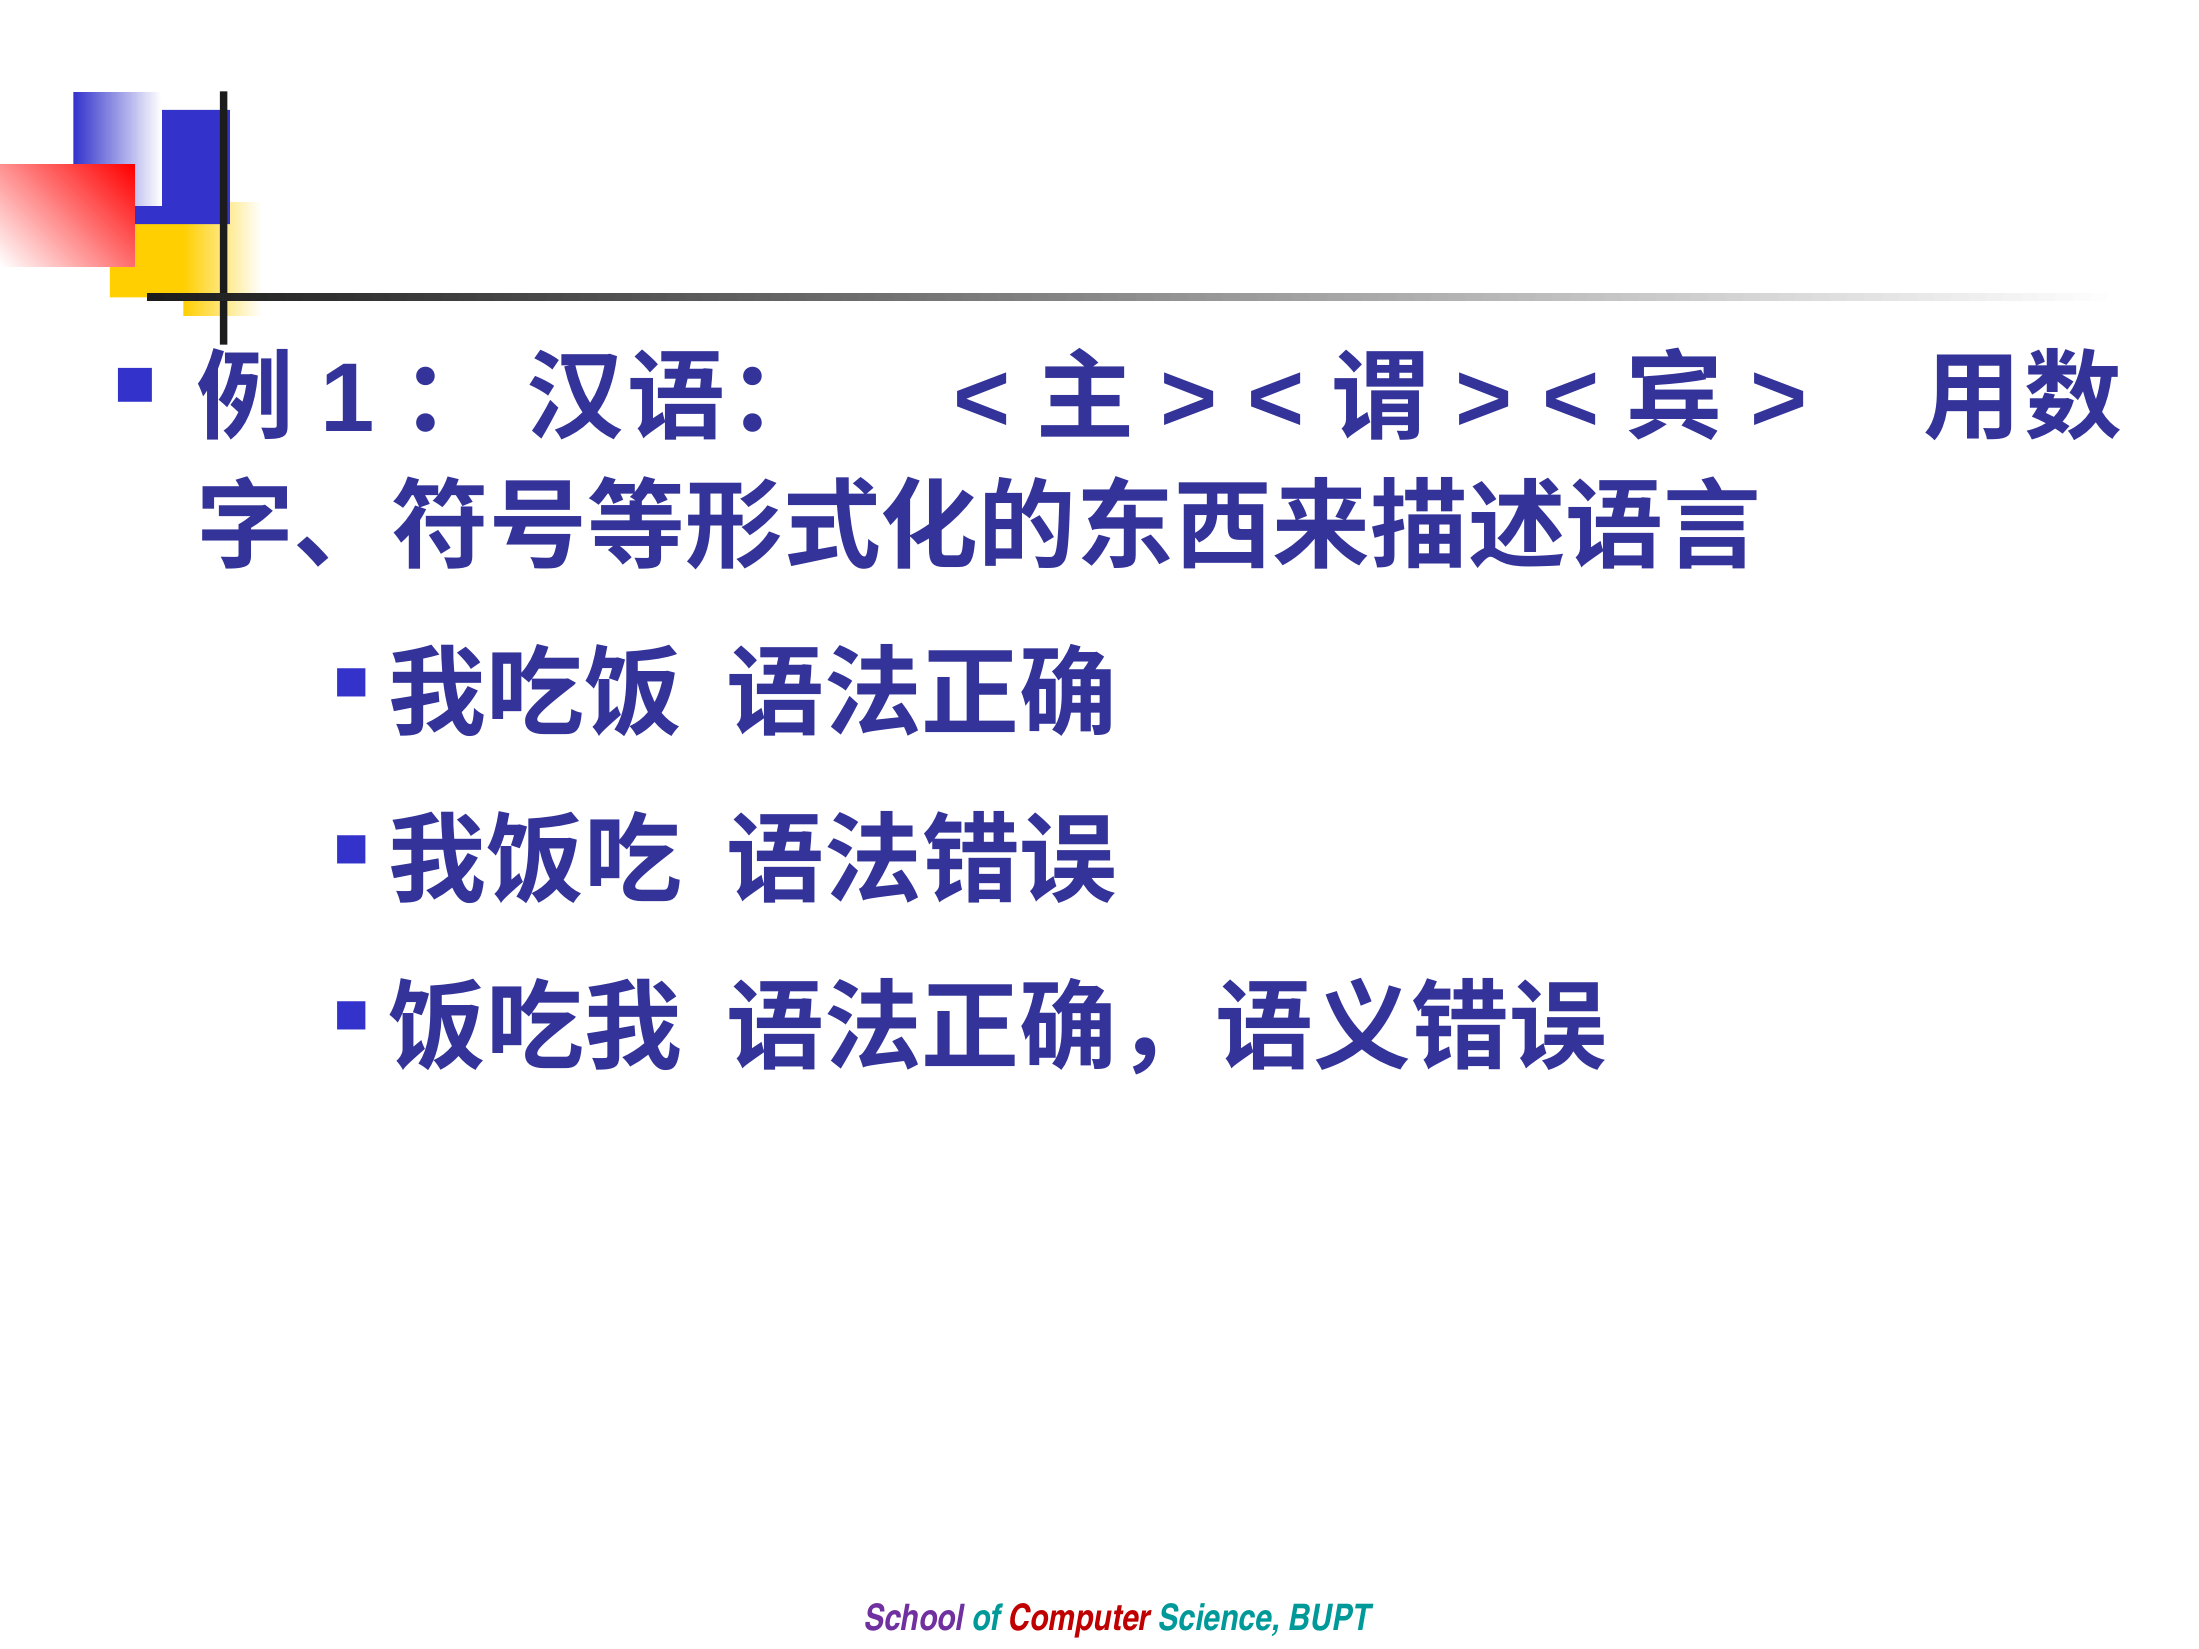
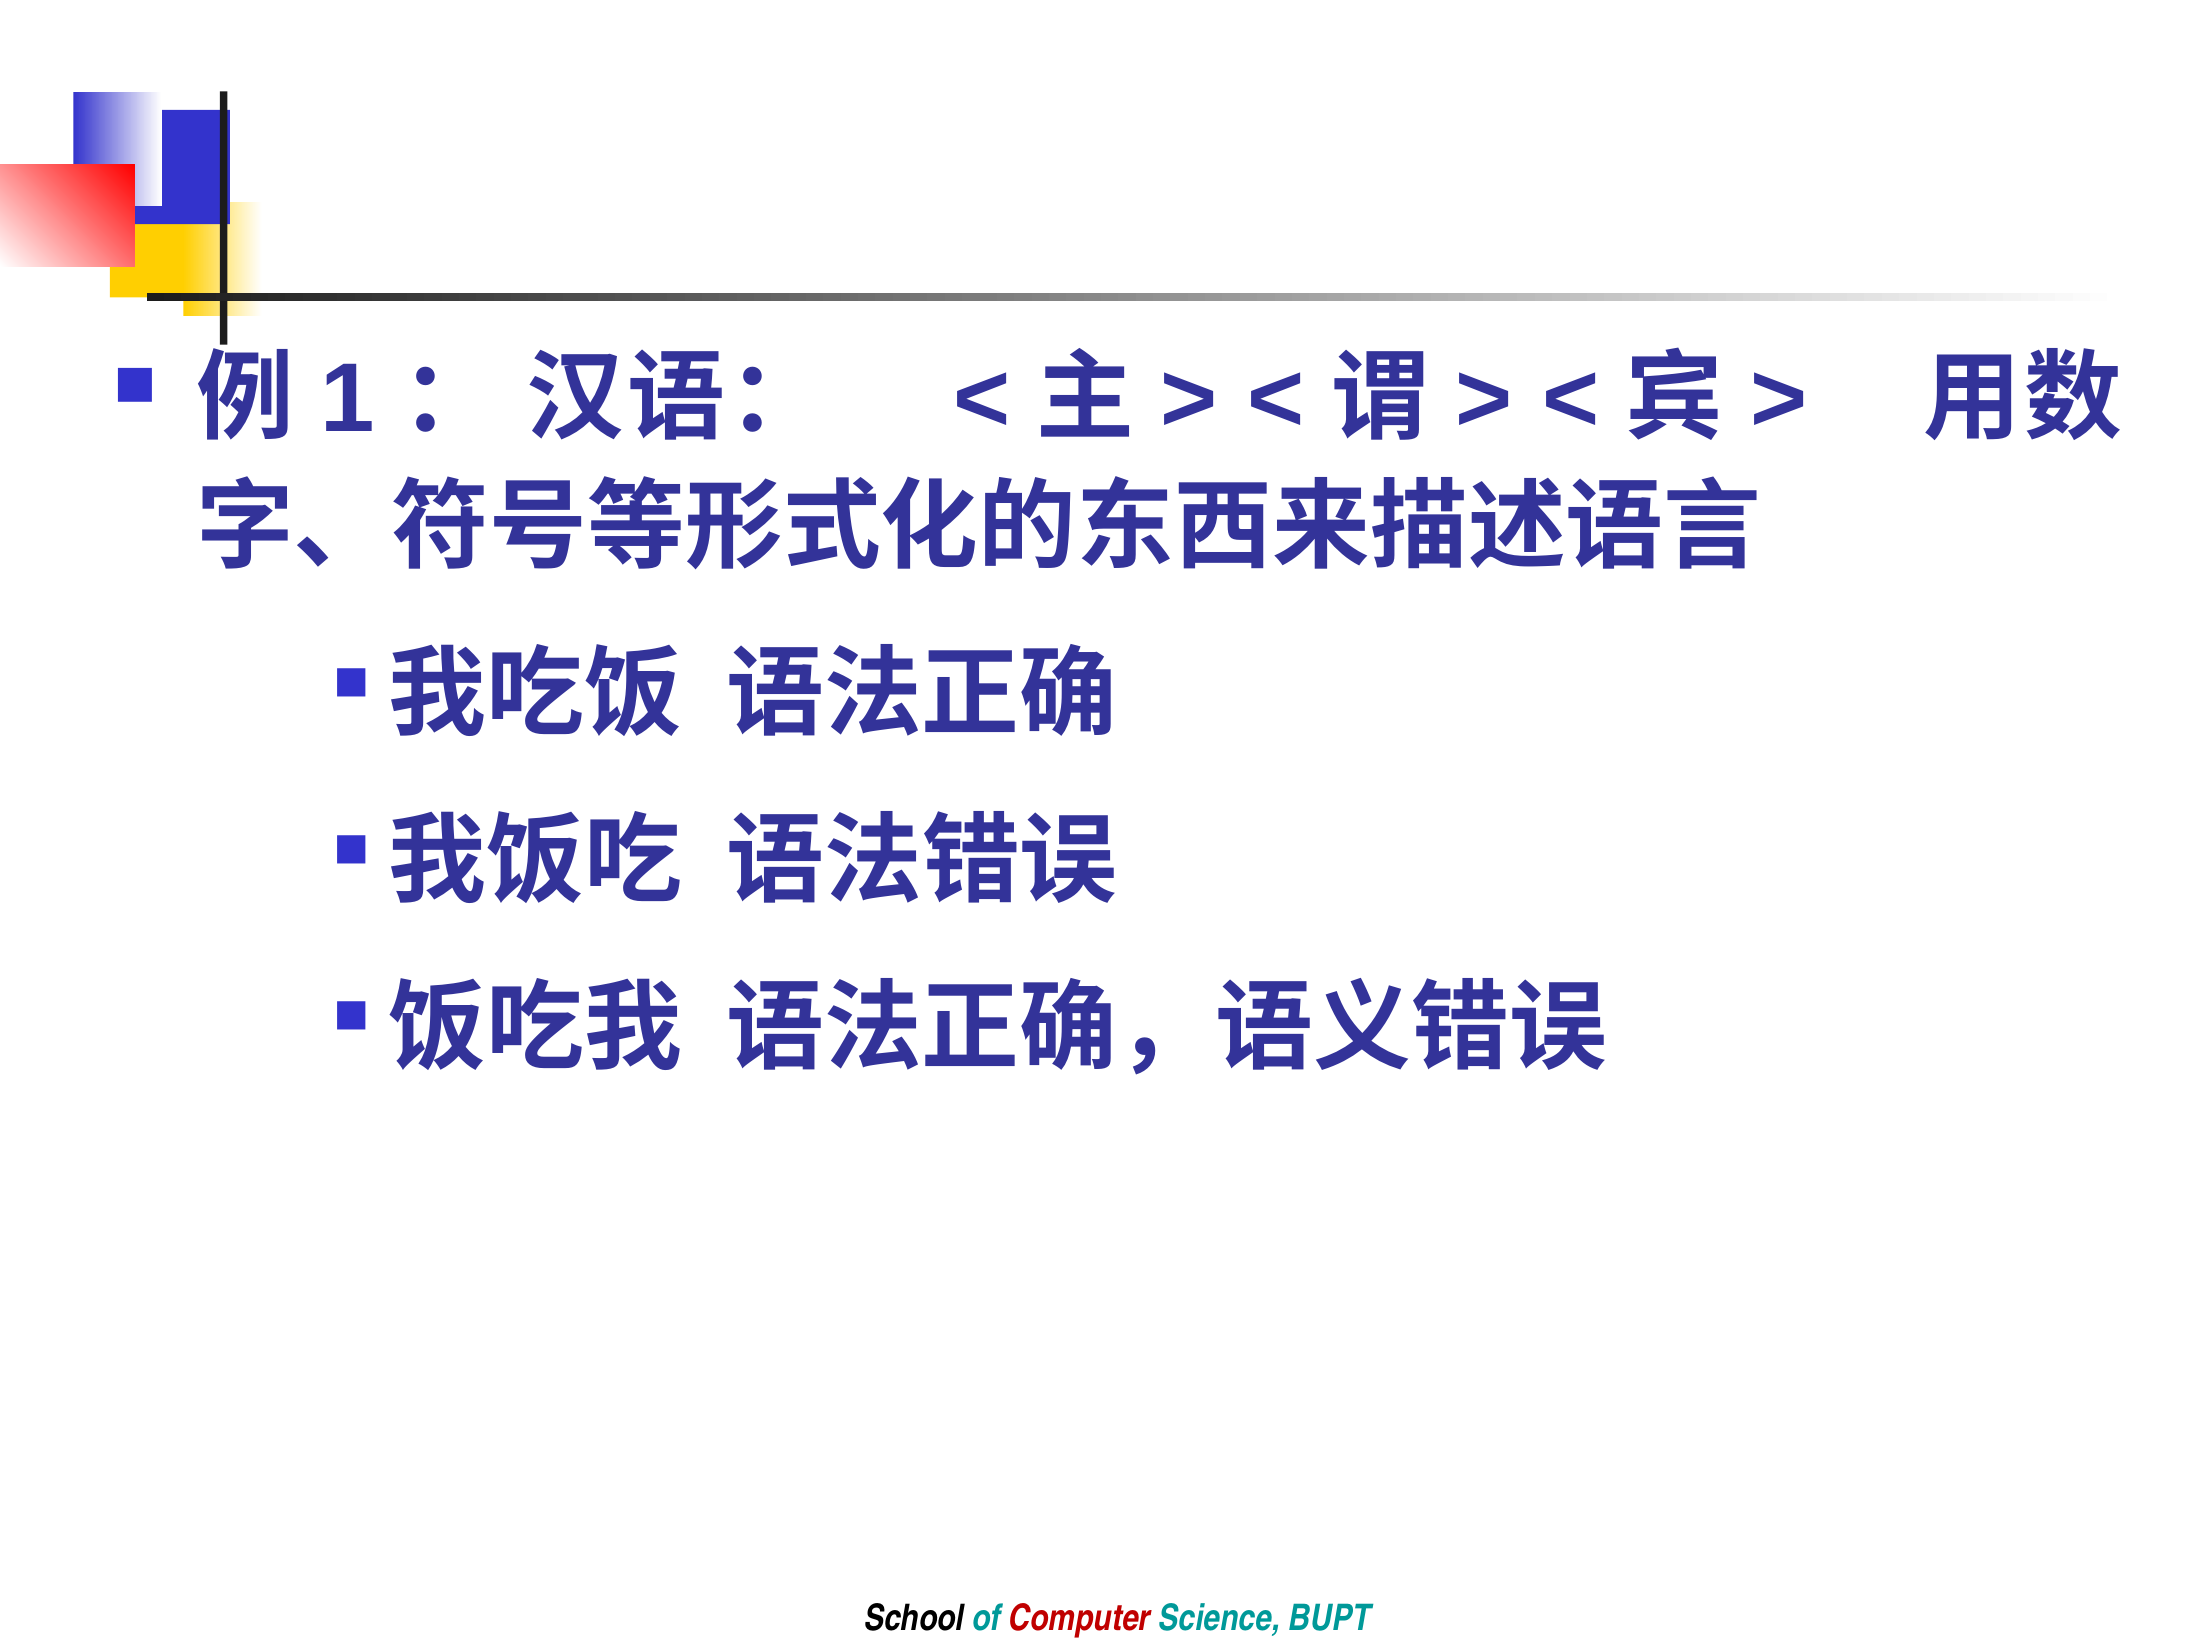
School colour: purple -> black (914, 1619)
